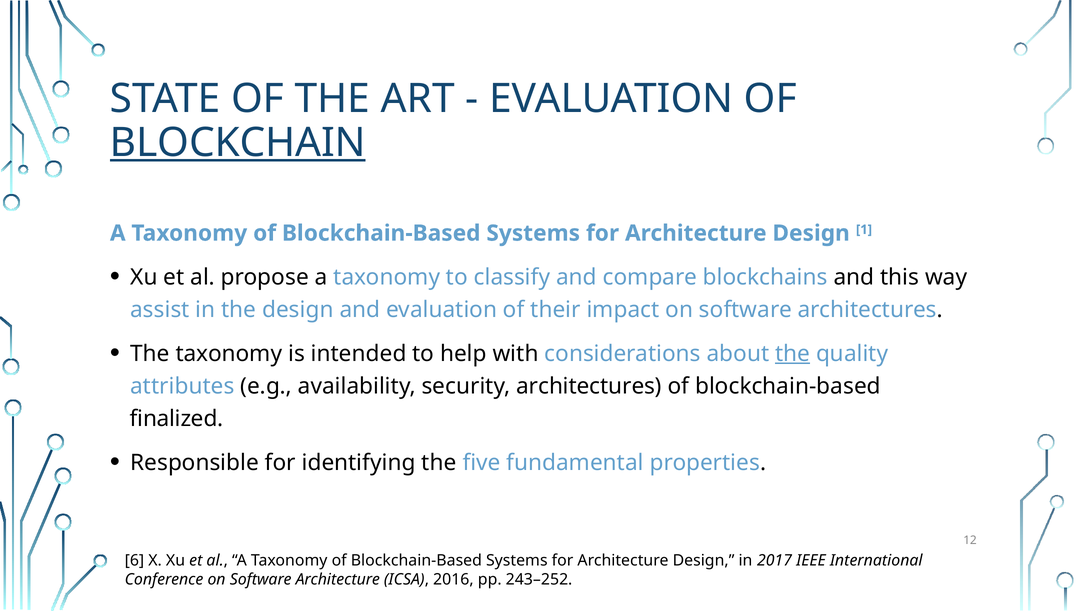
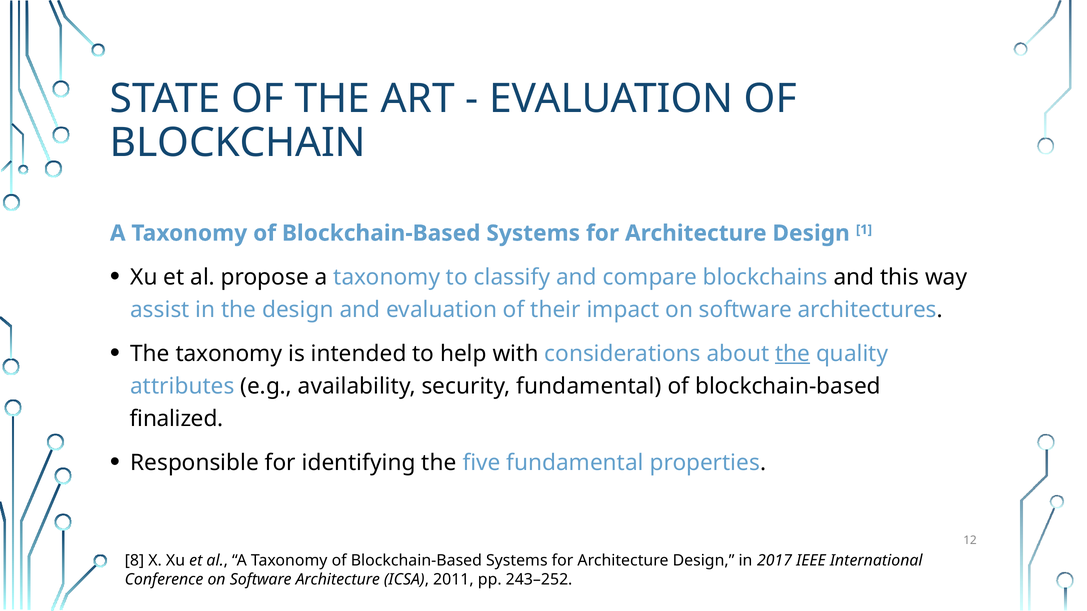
BLOCKCHAIN underline: present -> none (238, 143)
security architectures: architectures -> fundamental (589, 387)
6: 6 -> 8 (134, 561)
2016: 2016 -> 2011 (453, 580)
